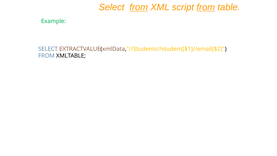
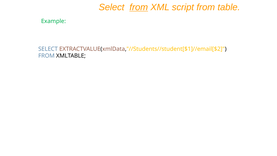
from underline: present -> none (206, 7)
